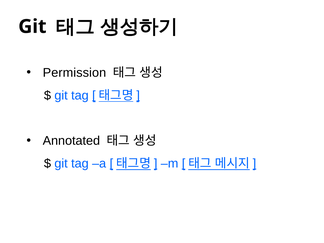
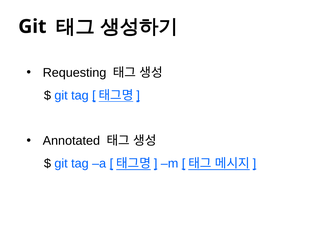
Permission: Permission -> Requesting (75, 73)
